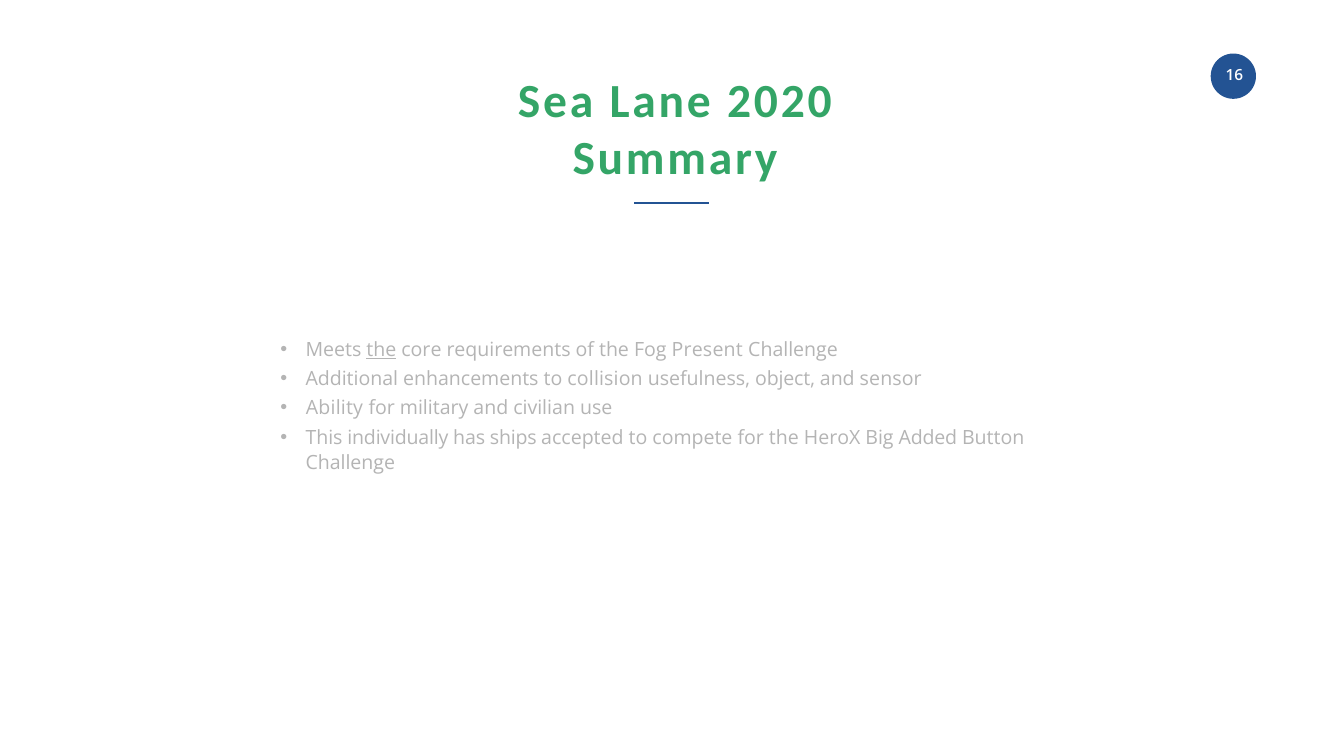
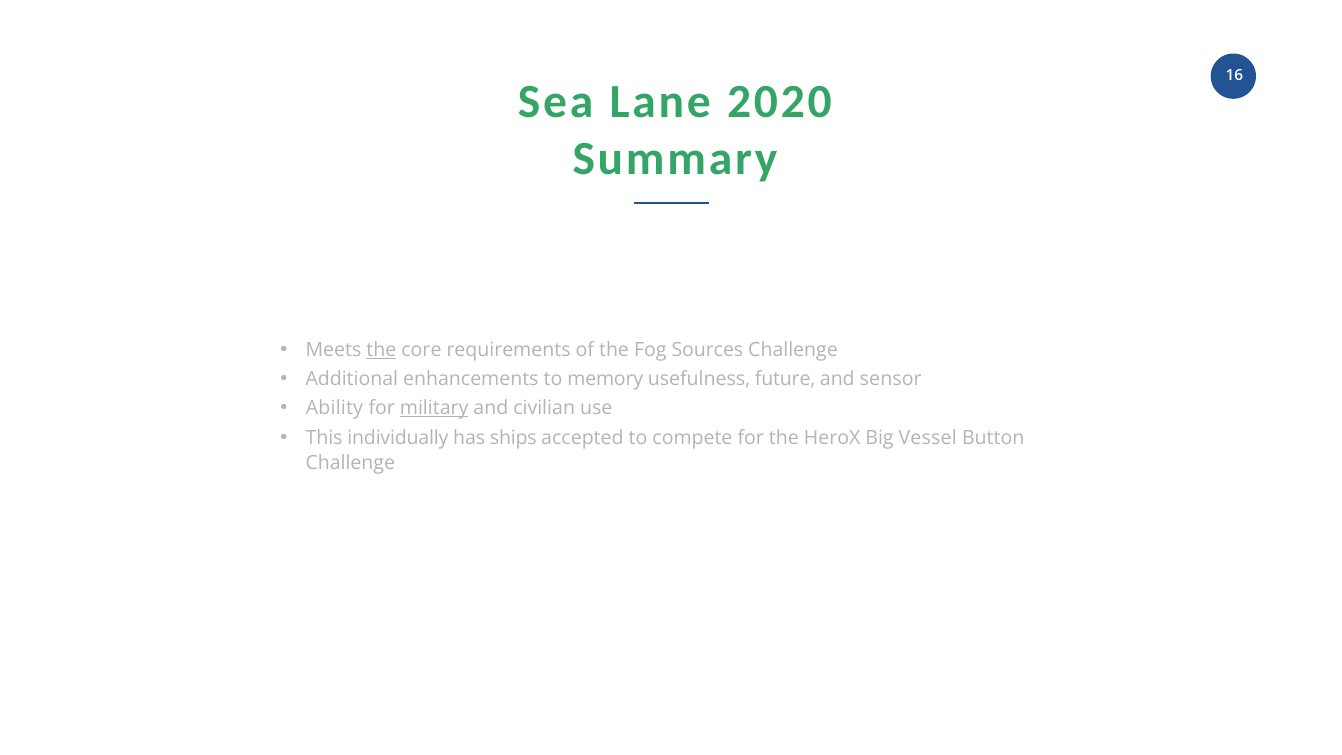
Present: Present -> Sources (707, 350)
collision: collision -> memory (605, 379)
object: object -> future (785, 379)
military underline: none -> present (434, 408)
Added: Added -> Vessel (928, 438)
